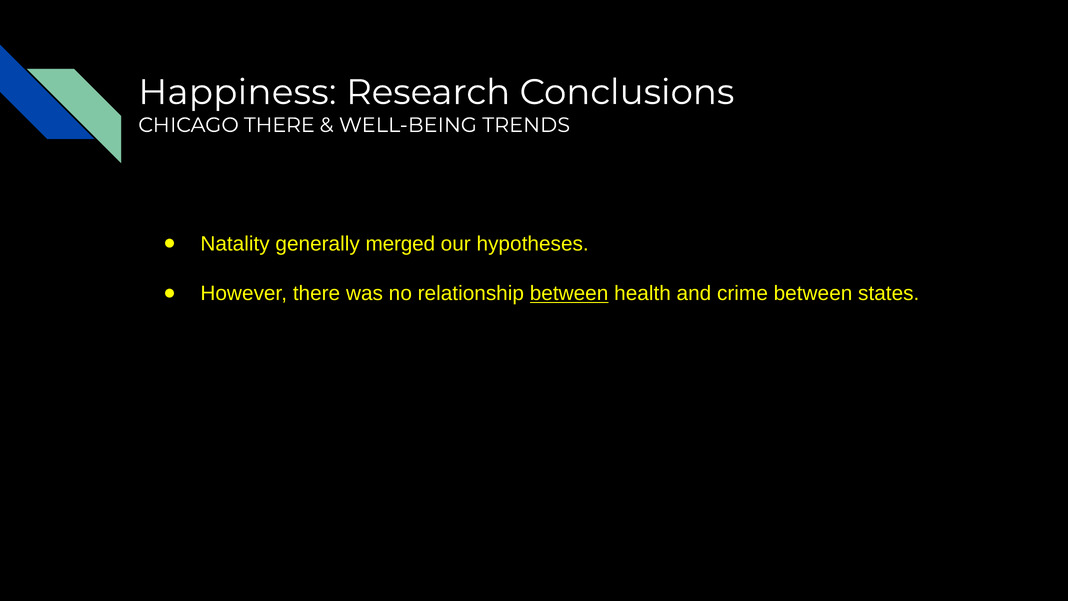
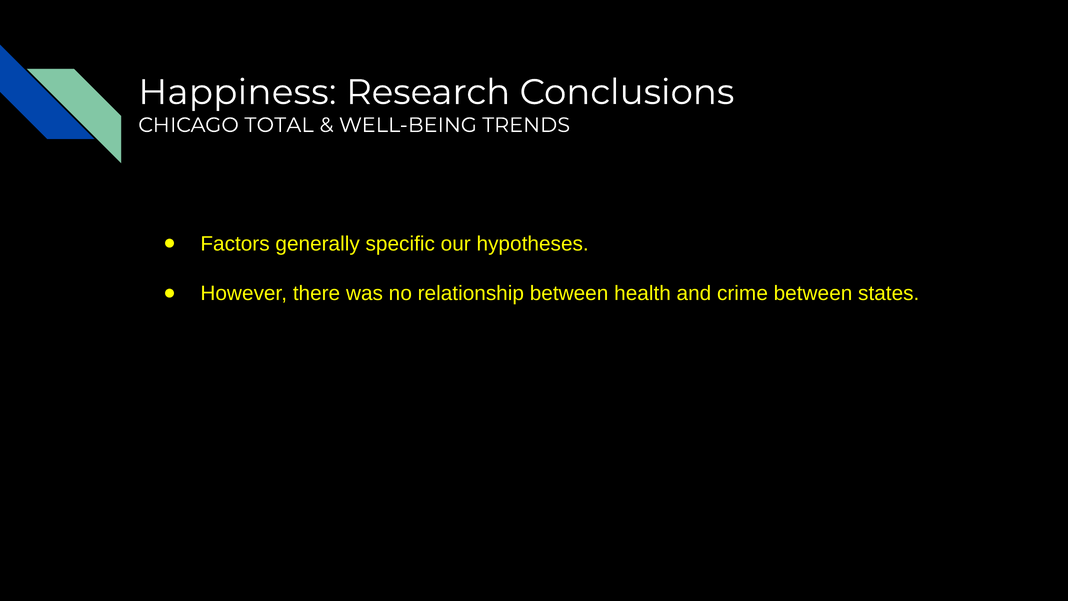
CHICAGO THERE: THERE -> TOTAL (279, 125)
Natality: Natality -> Factors (235, 244)
merged: merged -> specific (400, 244)
between underline: present -> none (569, 293)
